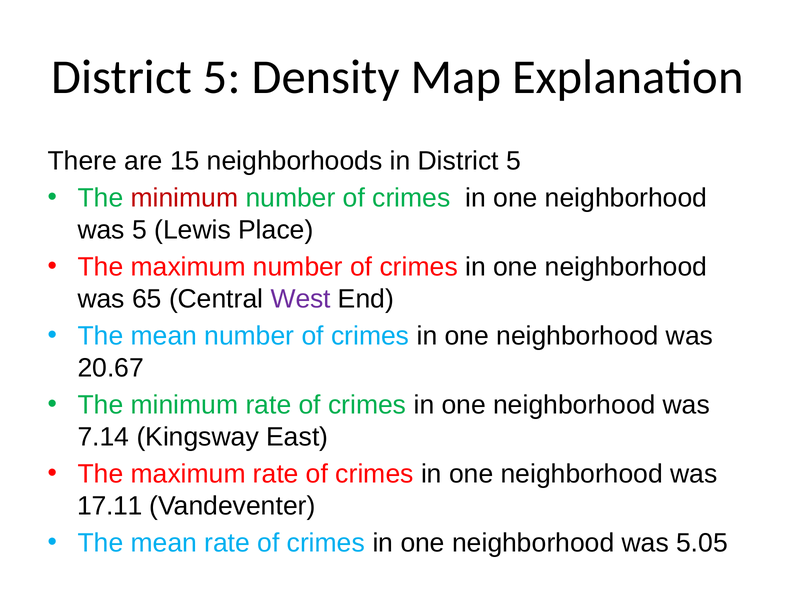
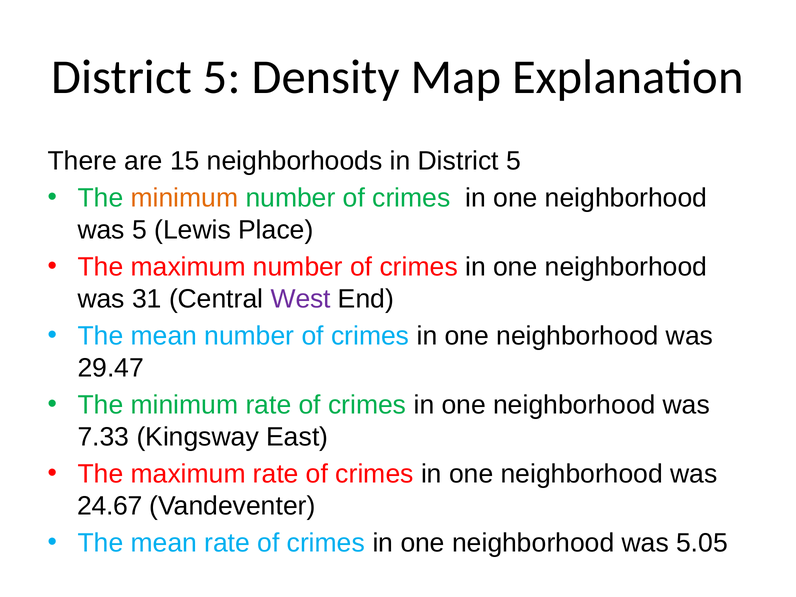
minimum colour: red -> orange (184, 198)
65: 65 -> 31 (147, 299)
20.67: 20.67 -> 29.47 (111, 368)
7.14: 7.14 -> 7.33 (103, 437)
17.11: 17.11 -> 24.67 (110, 506)
